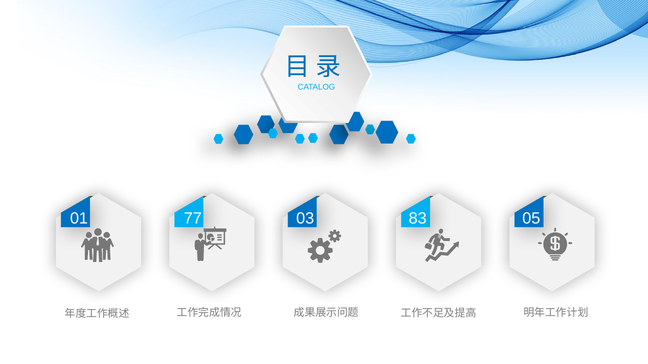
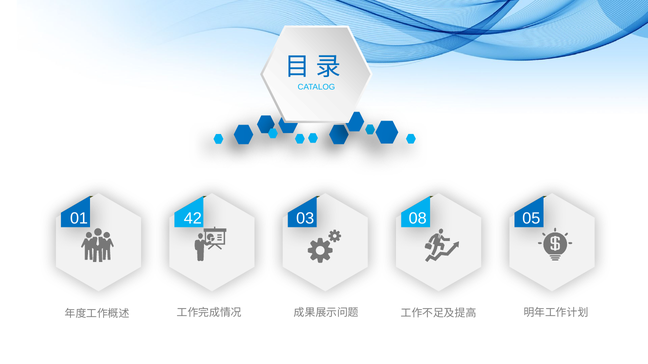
77: 77 -> 42 (193, 219)
83: 83 -> 08 (418, 219)
